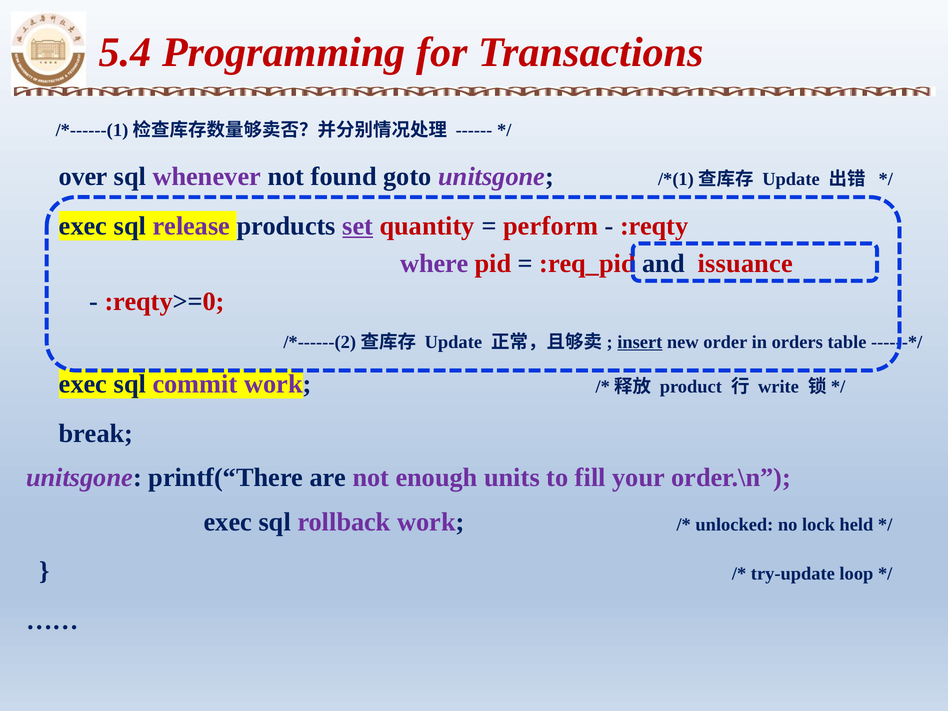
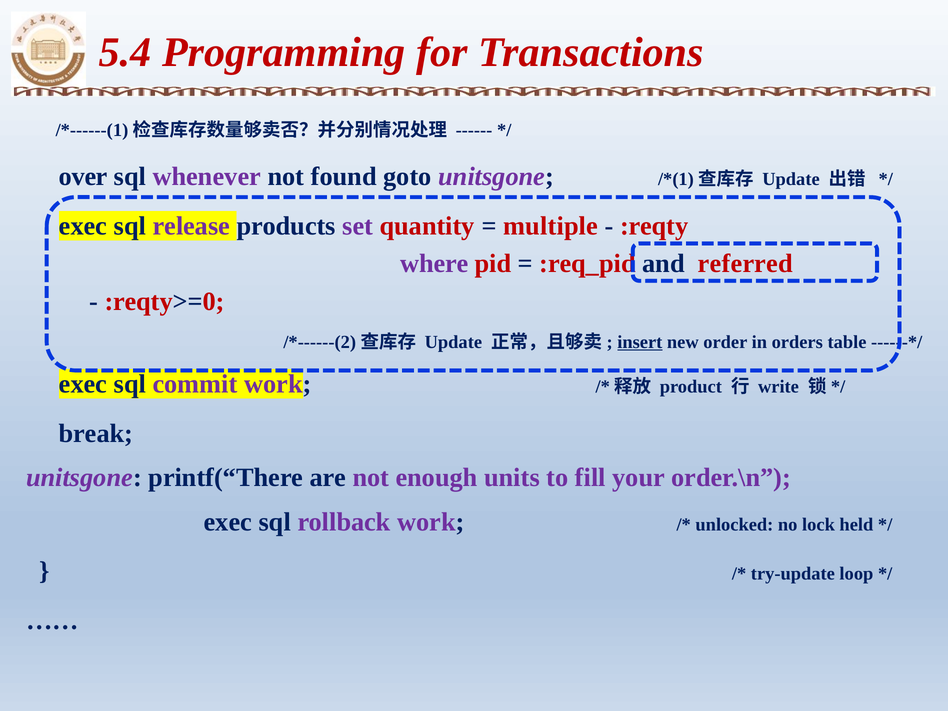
set underline: present -> none (358, 226)
perform: perform -> multiple (551, 226)
issuance: issuance -> referred (745, 264)
